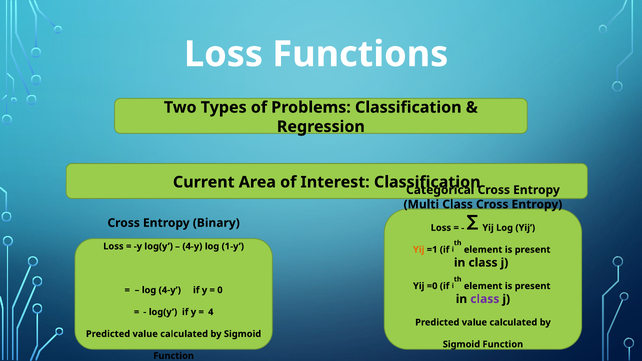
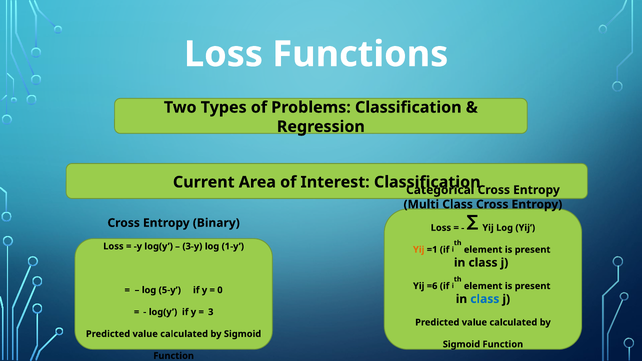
4-y: 4-y -> 3-y (192, 246)
=0: =0 -> =6 (432, 286)
log 4-y: 4-y -> 5-y (170, 290)
class colour: purple -> blue (485, 299)
4: 4 -> 3 (211, 312)
